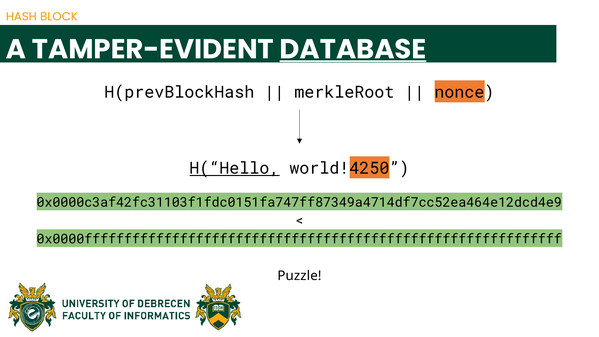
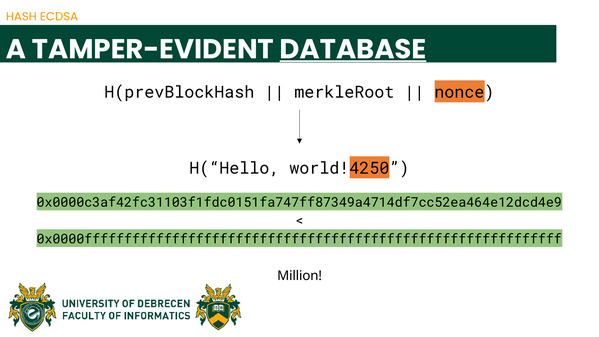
BLOCK: BLOCK -> ECDSA (59, 17)
H(“Hello underline: present -> none (235, 168)
Puzzle: Puzzle -> Million (300, 276)
